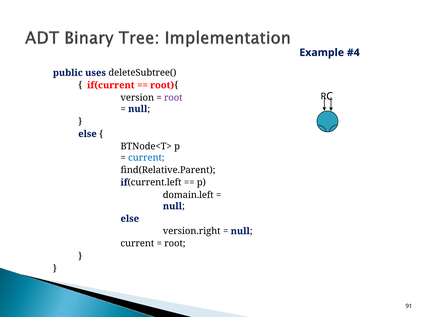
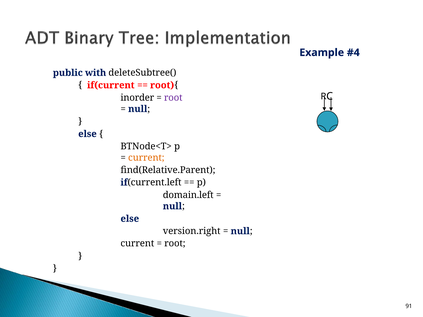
uses: uses -> with (96, 73)
version: version -> inorder (137, 98)
current colour: blue -> orange (146, 158)
